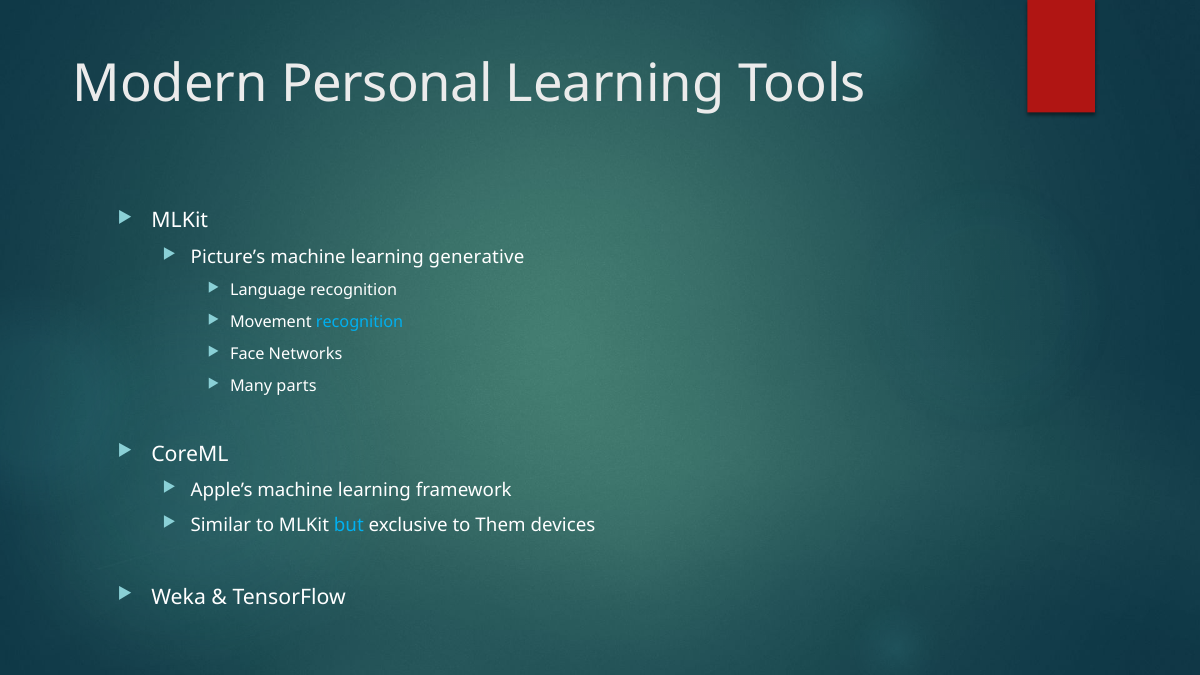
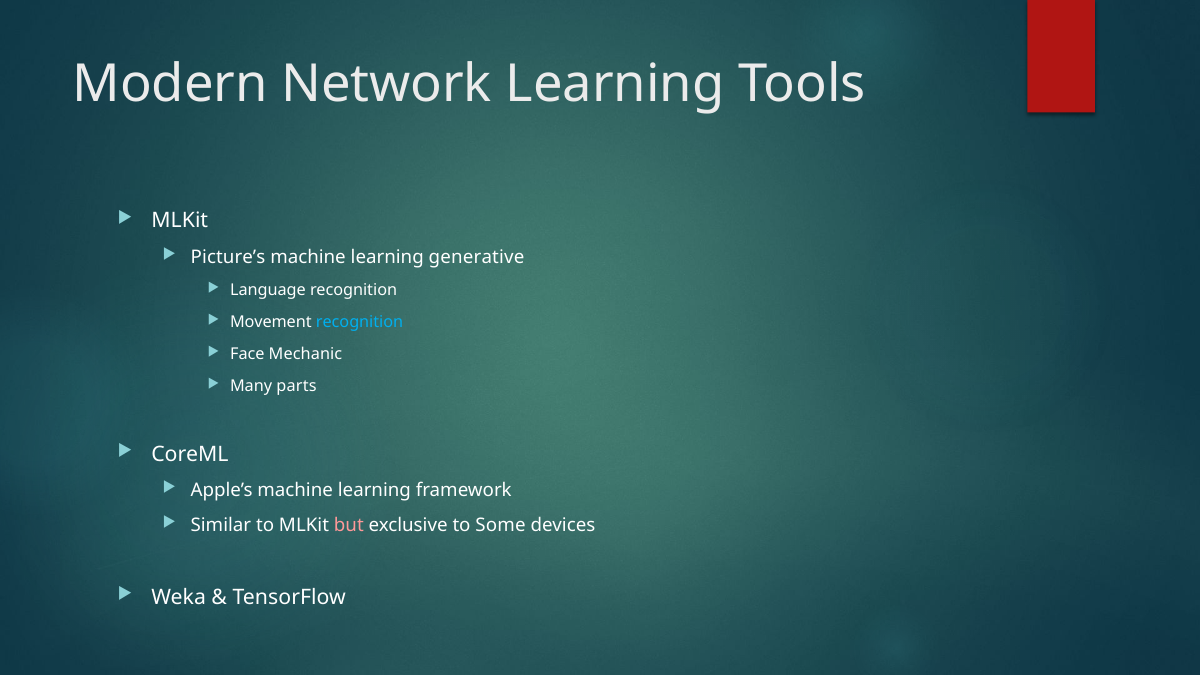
Personal: Personal -> Network (387, 84)
Networks: Networks -> Mechanic (305, 355)
but colour: light blue -> pink (349, 525)
Them: Them -> Some (501, 525)
